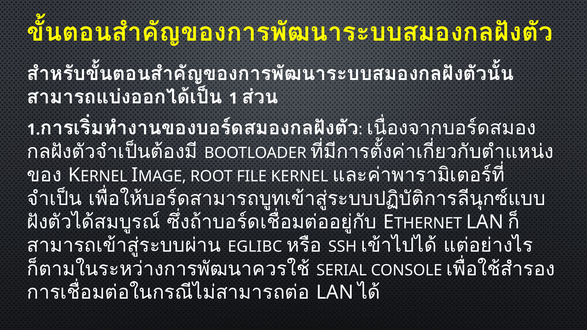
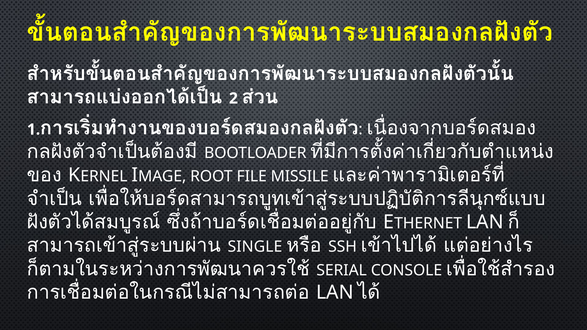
1: 1 -> 2 (233, 98)
KERNEL: KERNEL -> MISSILE (300, 177)
EGLIBC: EGLIBC -> SINGLE (255, 247)
